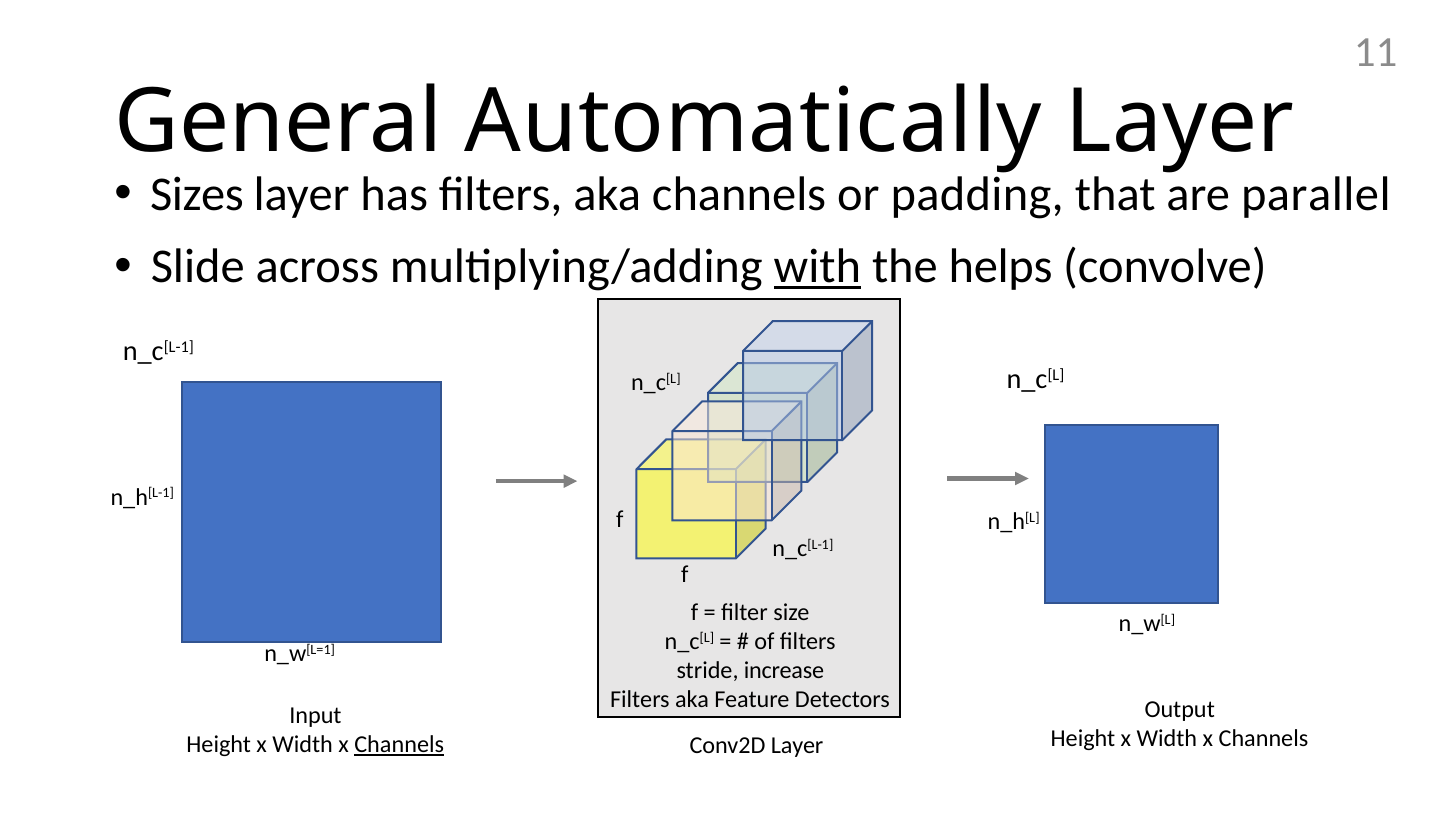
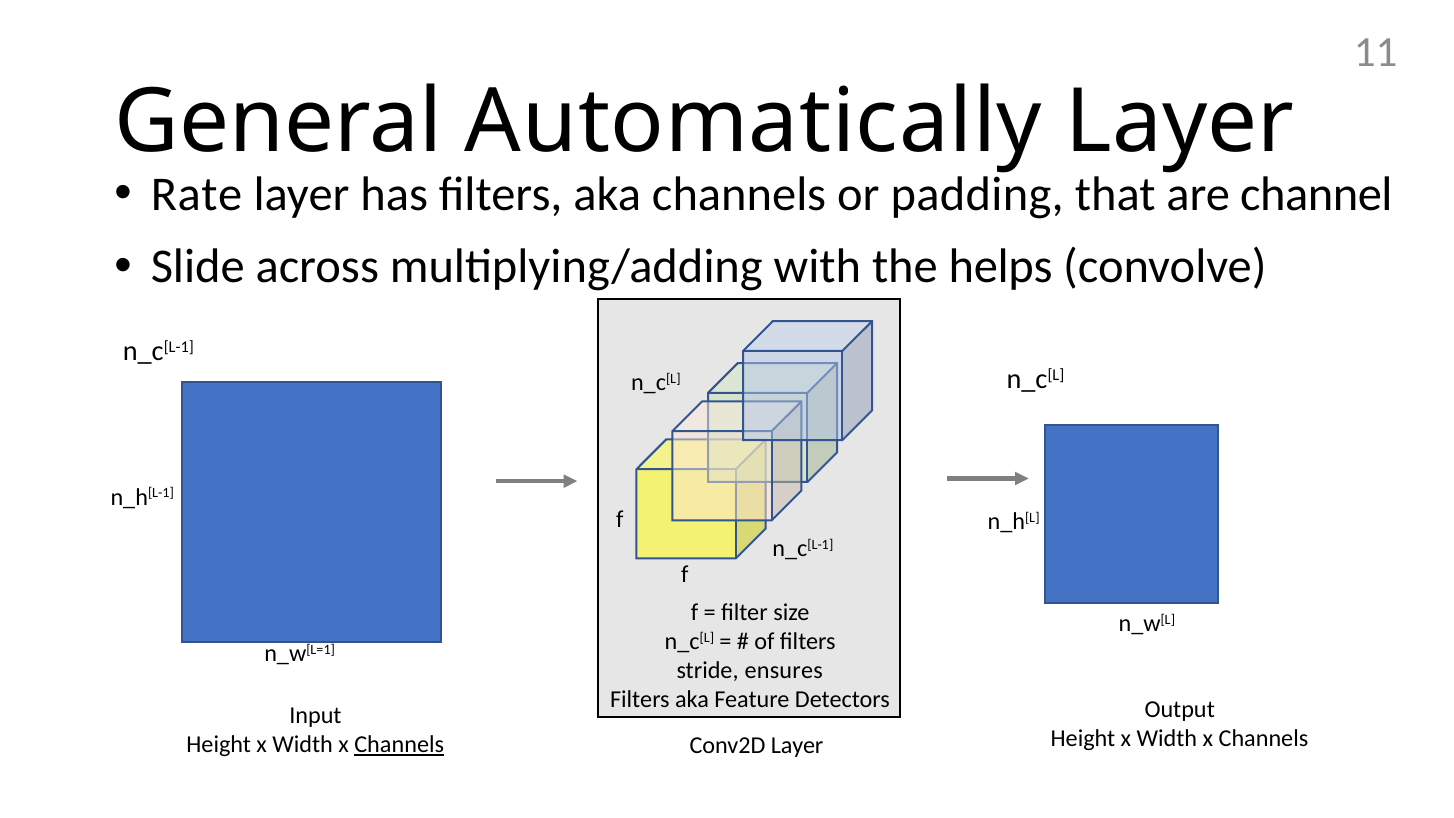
Sizes: Sizes -> Rate (197, 194)
parallel: parallel -> channel (1316, 194)
with underline: present -> none (817, 267)
increase: increase -> ensures (784, 671)
